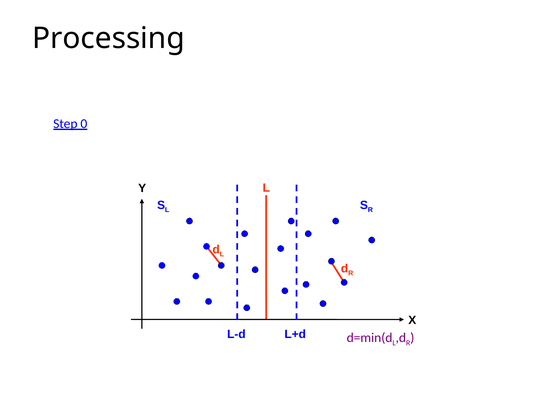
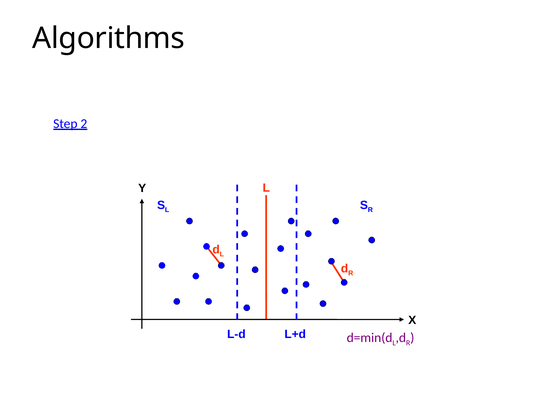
Processing: Processing -> Algorithms (109, 38)
0: 0 -> 2 (84, 124)
